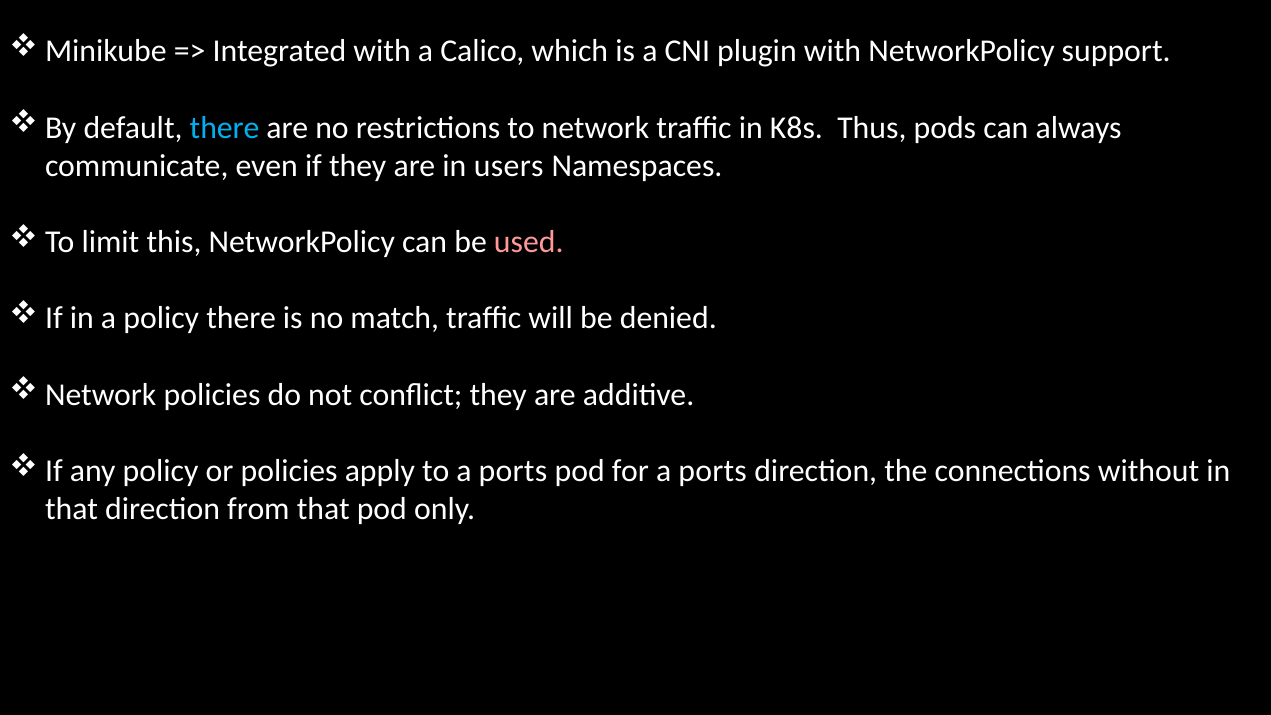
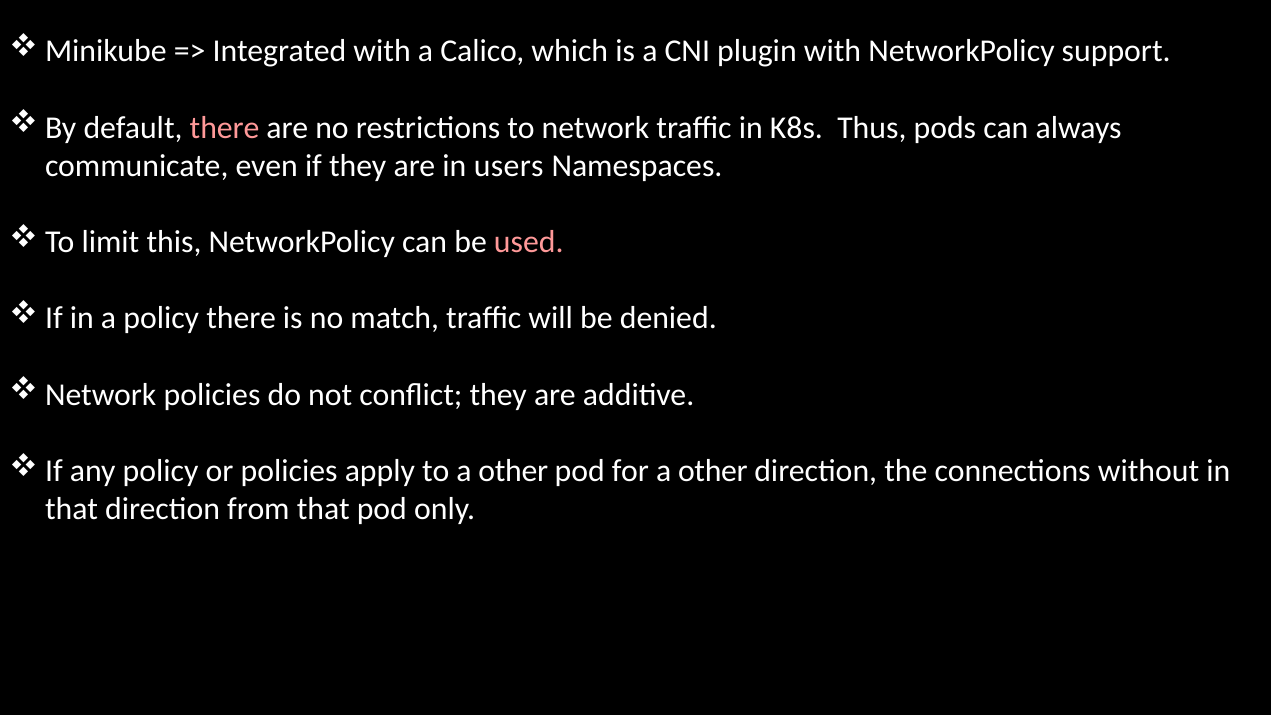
there colour: light blue -> pink (225, 128)
to a ports: ports -> other (513, 471)
for a ports: ports -> other (713, 471)
